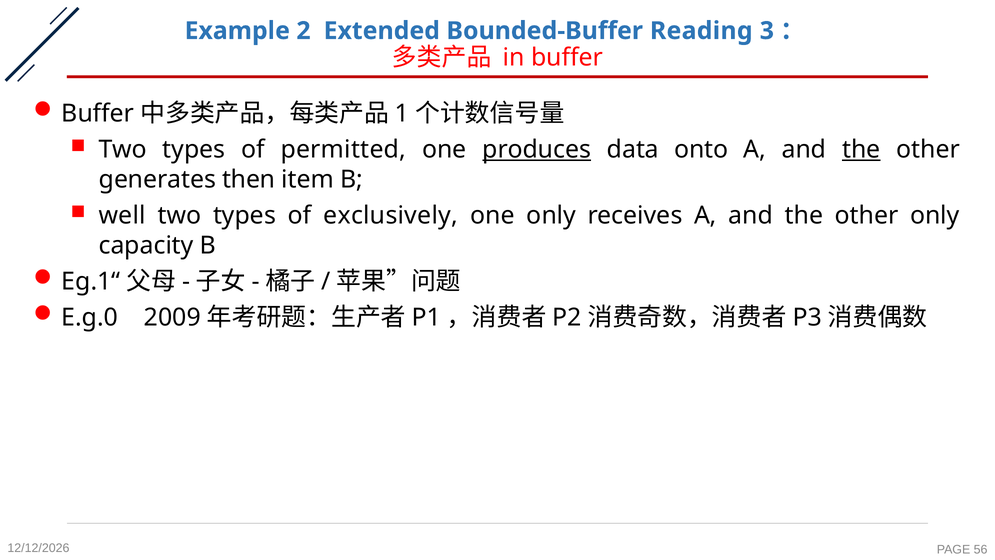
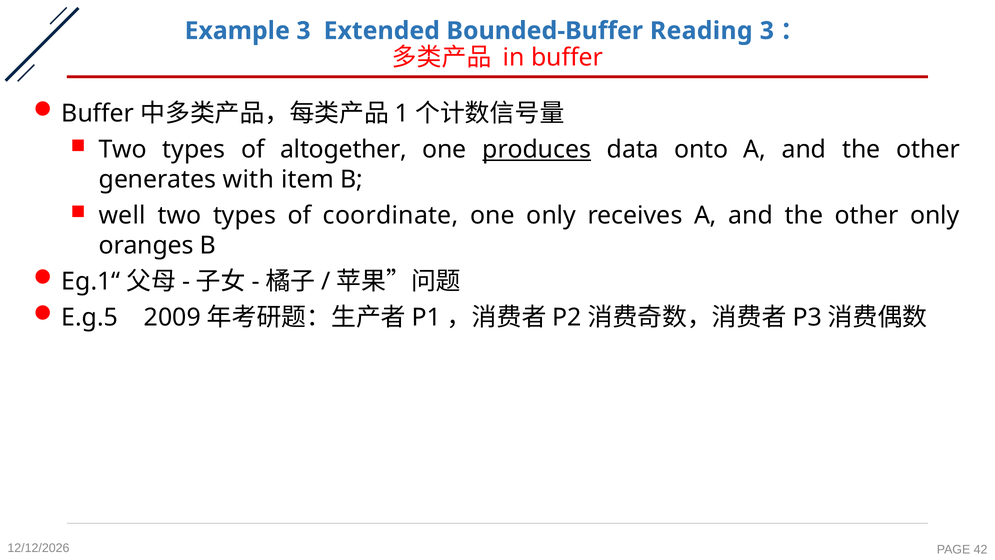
Example 2: 2 -> 3 (303, 31)
permitted: permitted -> altogether (344, 150)
the underline: present -> none (861, 150)
then: then -> with (248, 179)
exclusively: exclusively -> coordinate (391, 216)
capacity: capacity -> oranges (146, 245)
E.g.0: E.g.0 -> E.g.5 (90, 318)
56: 56 -> 42 (981, 549)
